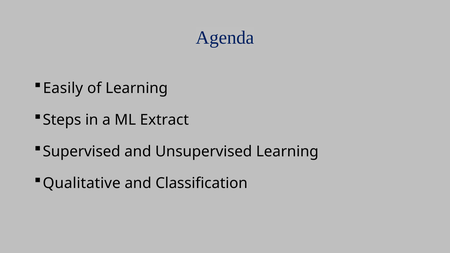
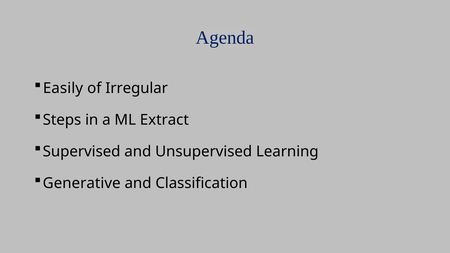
of Learning: Learning -> Irregular (137, 88)
Qualitative: Qualitative -> Generative (82, 183)
